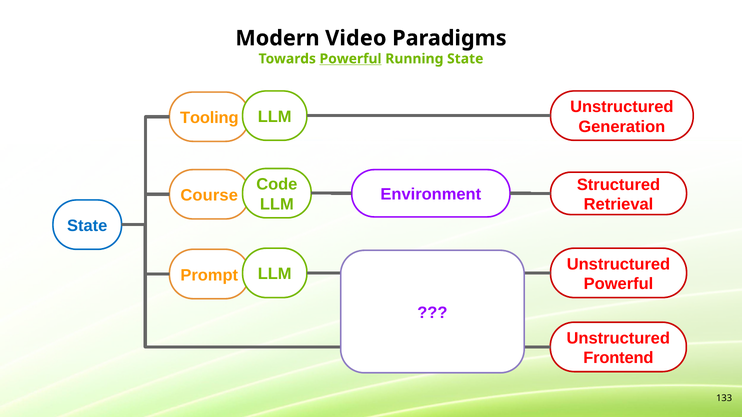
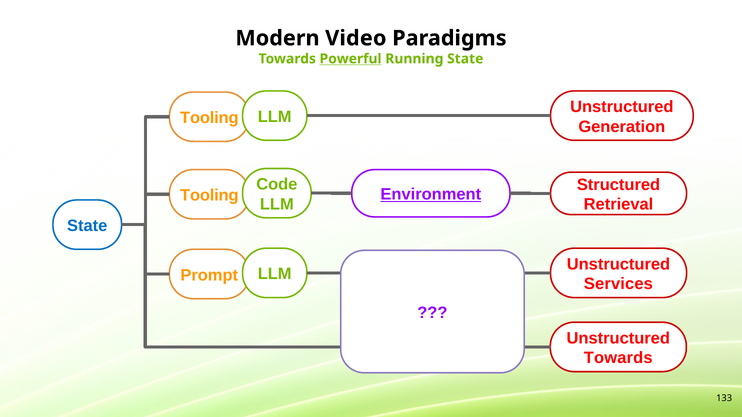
Environment underline: none -> present (431, 195)
Course: Course -> Tooling (209, 196)
Powerful: Powerful -> Services (618, 284)
Frontend: Frontend -> Towards (618, 358)
